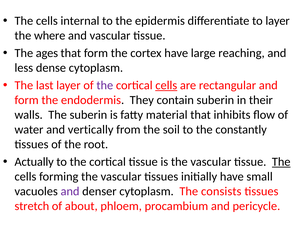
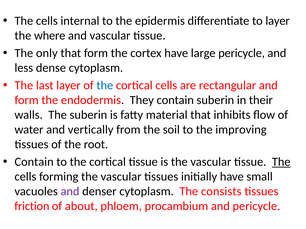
ages: ages -> only (47, 53)
large reaching: reaching -> pericycle (242, 53)
the colour: purple -> blue (105, 86)
cells underline: present -> none (166, 86)
constantly: constantly -> improving (241, 130)
Actually: Actually -> Contain (34, 162)
stretch: stretch -> friction (32, 207)
